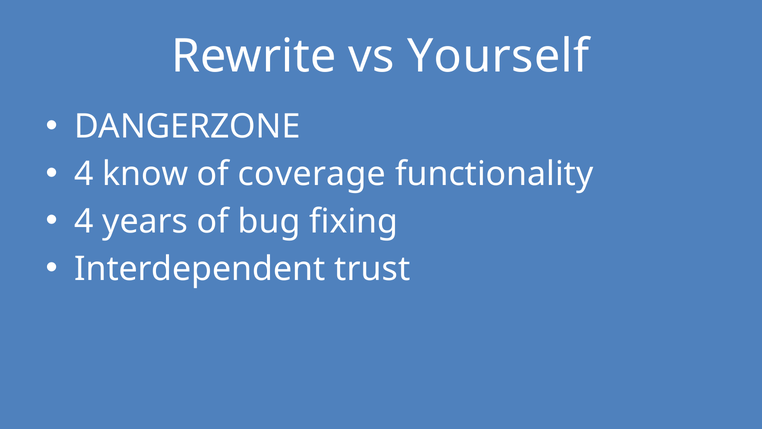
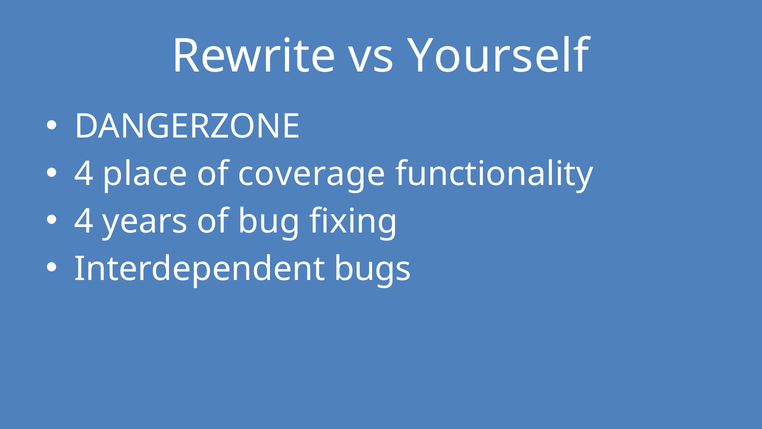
know: know -> place (145, 174)
trust: trust -> bugs (373, 269)
